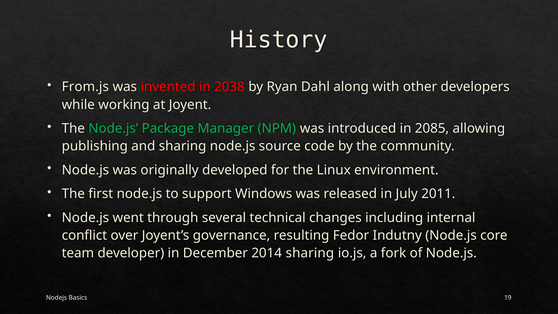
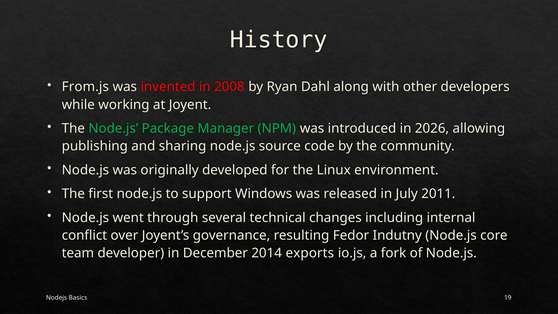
2038: 2038 -> 2008 (229, 87)
2085: 2085 -> 2026 (432, 128)
2014 sharing: sharing -> exports (310, 253)
